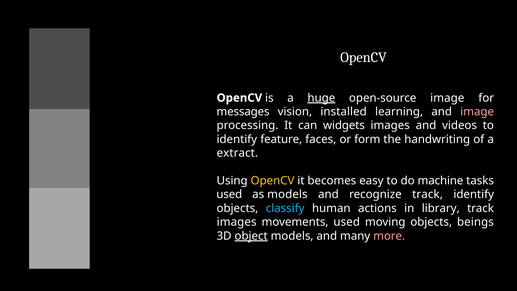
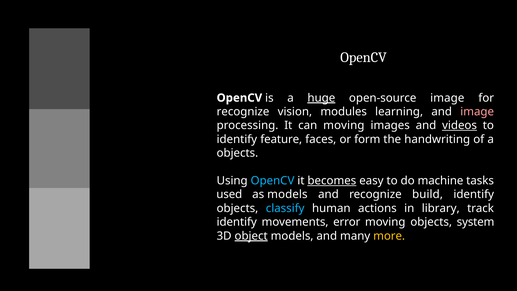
messages: messages -> recognize (243, 112)
installed: installed -> modules (344, 112)
can widgets: widgets -> moving (344, 125)
videos underline: none -> present (460, 125)
extract: extract -> objects (237, 153)
OpenCV colour: yellow -> light blue (273, 181)
becomes underline: none -> present (332, 181)
recognize track: track -> build (428, 194)
images: images -> identify (237, 222)
movements used: used -> error (347, 222)
beings: beings -> system (476, 222)
more colour: pink -> yellow (389, 236)
